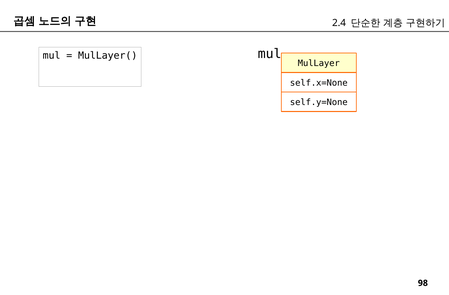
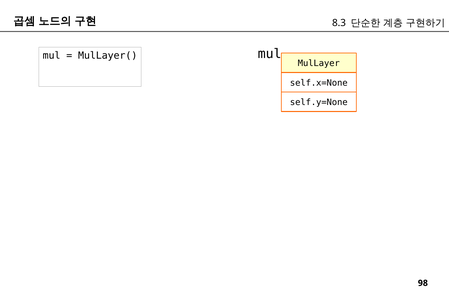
2.4: 2.4 -> 8.3 (339, 23)
